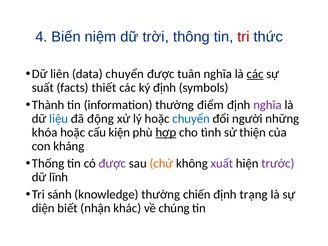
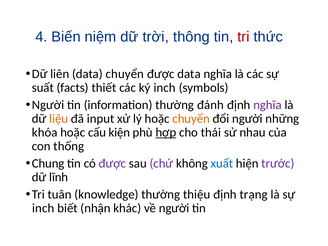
được tuân: tuân -> data (189, 74)
các underline: present -> none (255, 74)
ký định: định -> inch (165, 88)
Thành: Thành -> Người (48, 105)
điểm: điểm -> đánh (210, 105)
liệu colour: blue -> orange (59, 119)
động: động -> input (101, 119)
chuyển colour: blue -> orange (191, 119)
tình: tình -> thái (211, 132)
thiện: thiện -> nhau (253, 132)
kháng: kháng -> thống (69, 146)
Thống: Thống -> Chung (48, 163)
chứ colour: orange -> purple (161, 163)
xuất colour: purple -> blue (222, 163)
sánh: sánh -> tuân (60, 194)
chiến: chiến -> thiệu (197, 194)
diện: diện -> inch (43, 208)
về chúng: chúng -> người (174, 208)
